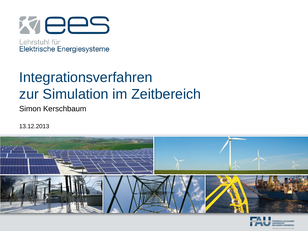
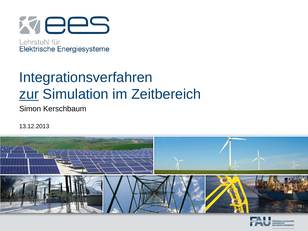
zur underline: none -> present (29, 94)
